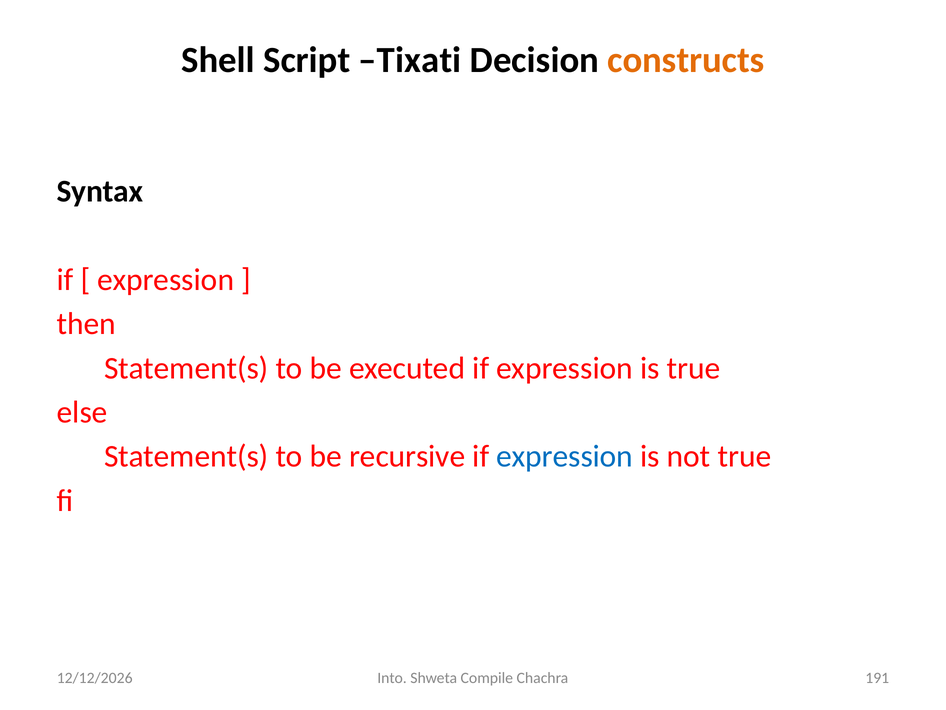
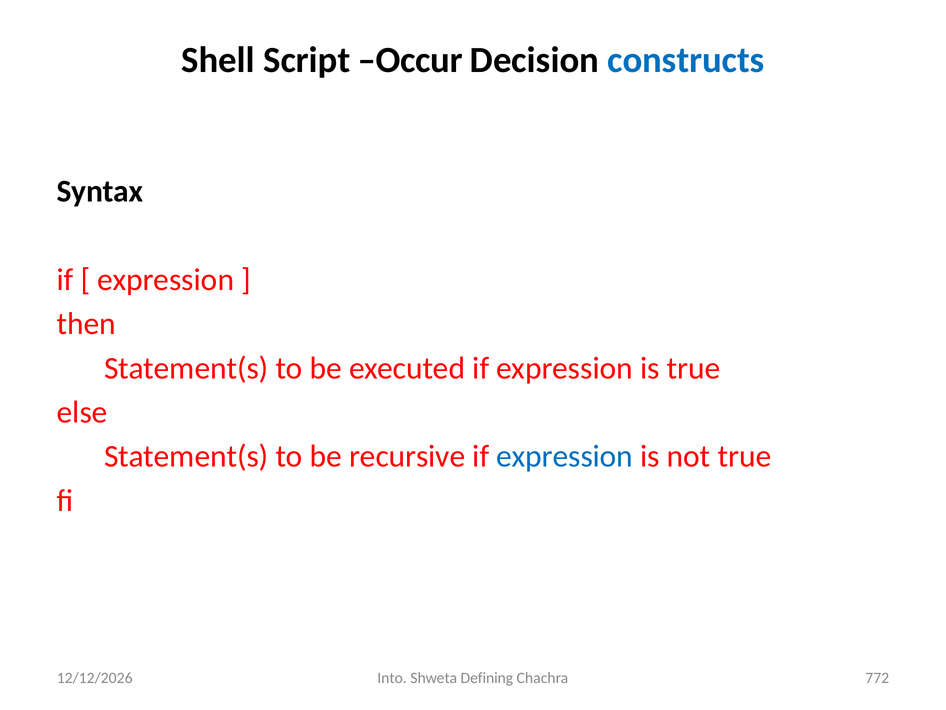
Tixati: Tixati -> Occur (410, 60)
constructs colour: orange -> blue (686, 60)
Compile: Compile -> Defining (487, 677)
191: 191 -> 772 (877, 677)
